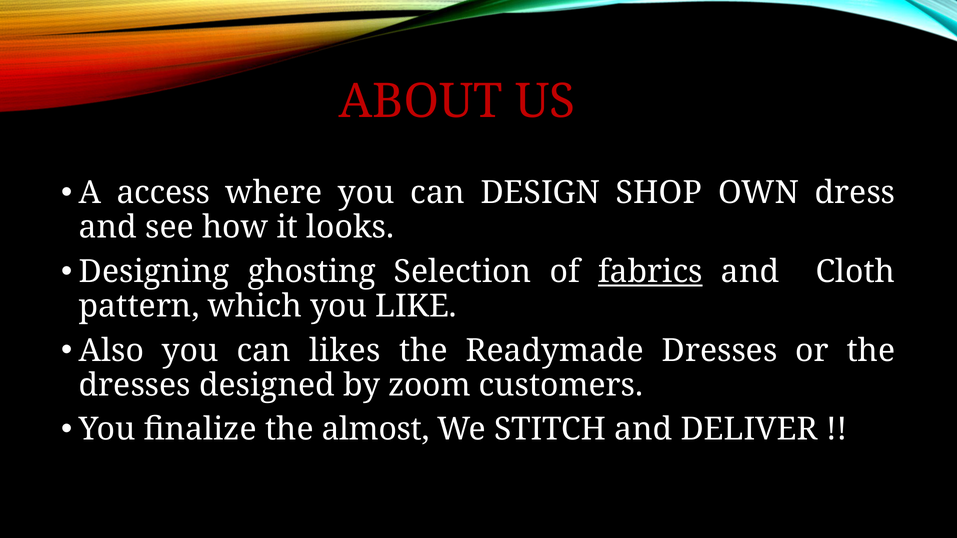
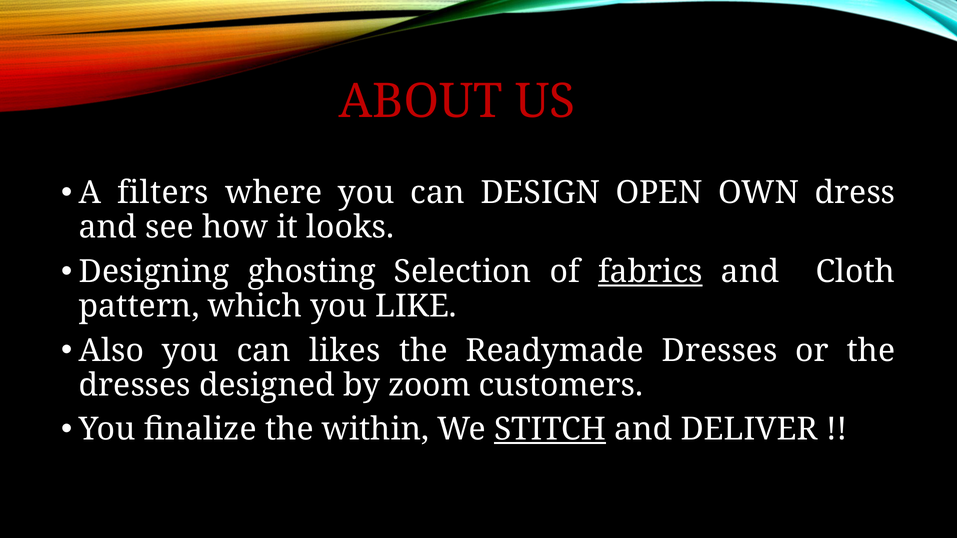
access: access -> filters (163, 193)
SHOP: SHOP -> OPEN (659, 193)
almost: almost -> within (375, 430)
STITCH underline: none -> present (550, 430)
